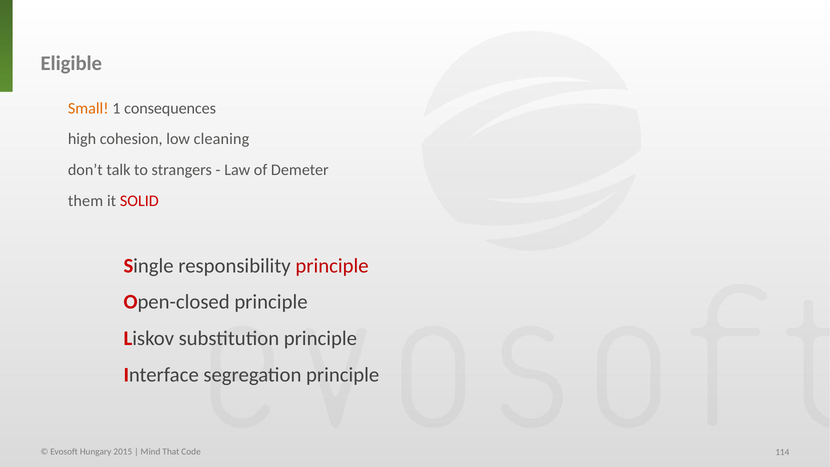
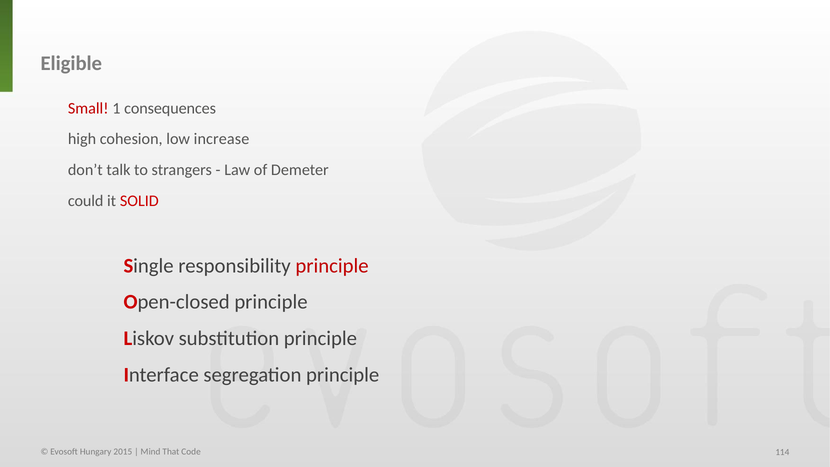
Small colour: orange -> red (88, 108)
cleaning: cleaning -> increase (222, 139)
them: them -> could (86, 201)
